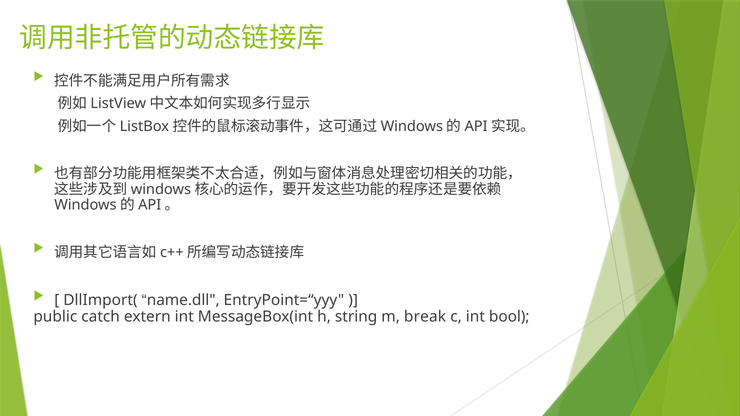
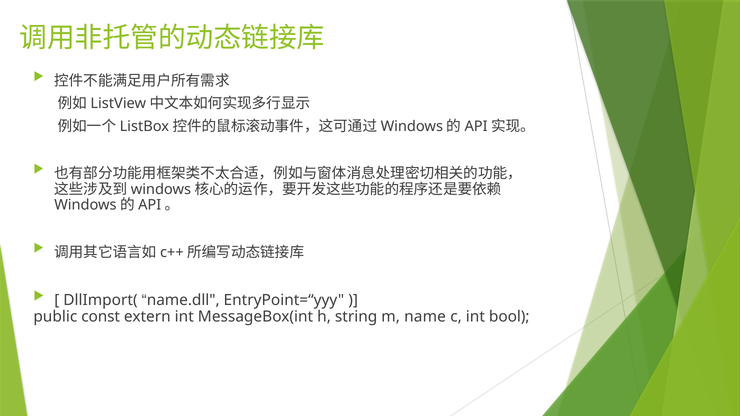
catch: catch -> const (101, 317)
break: break -> name (425, 317)
